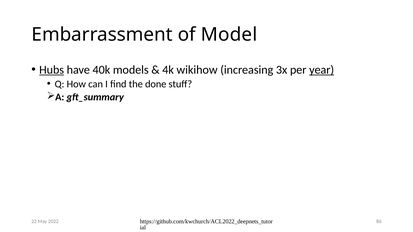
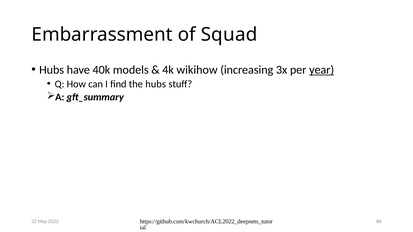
Model: Model -> Squad (229, 35)
Hubs underline: present -> none (52, 70)
the done: done -> hubs (156, 84)
